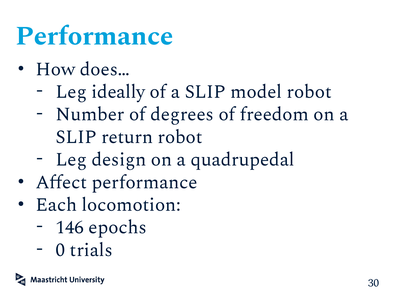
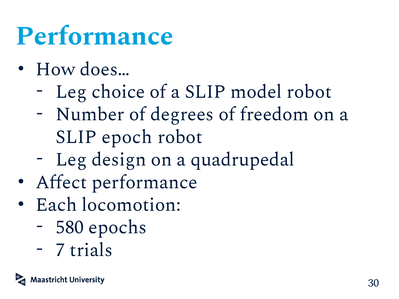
ideally: ideally -> choice (118, 92)
return: return -> epoch (127, 137)
146: 146 -> 580 (70, 227)
0: 0 -> 7 (60, 250)
